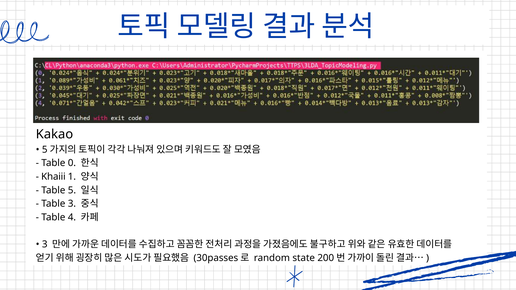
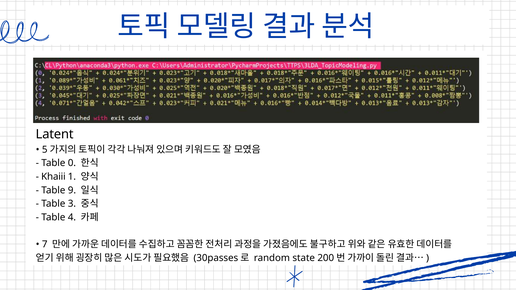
Kakao: Kakao -> Latent (55, 134)
Table 5: 5 -> 9 (72, 190)
3: 3 -> 7 (45, 245)
